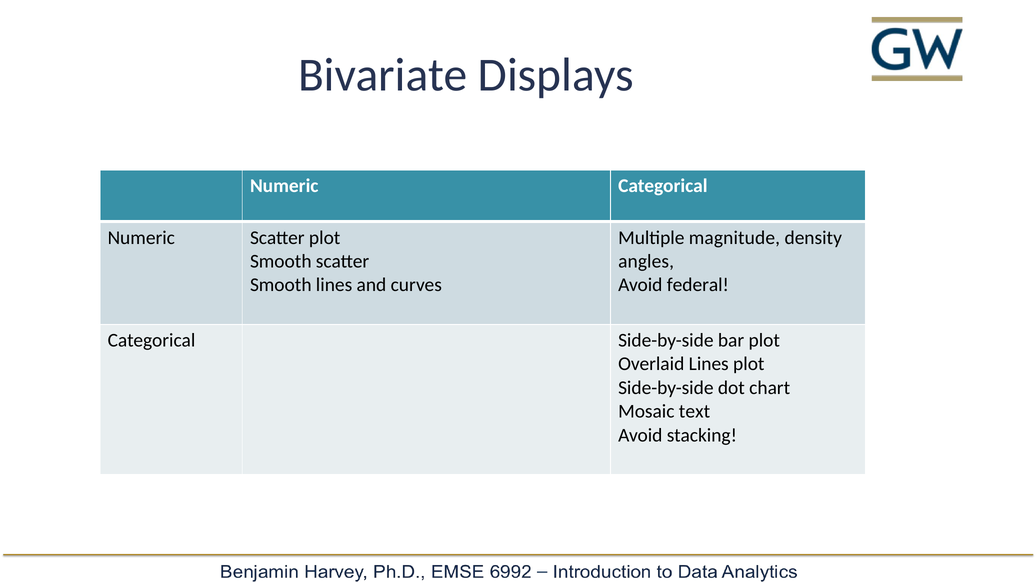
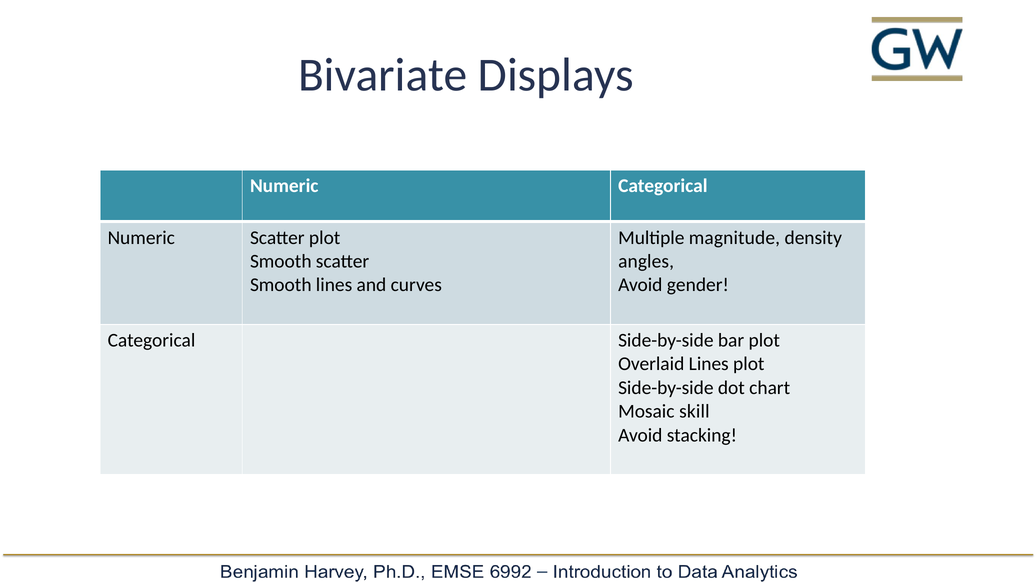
federal: federal -> gender (698, 285)
text: text -> skill (694, 411)
